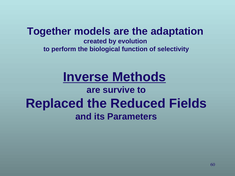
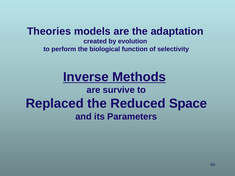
Together: Together -> Theories (49, 31)
Fields: Fields -> Space (188, 104)
